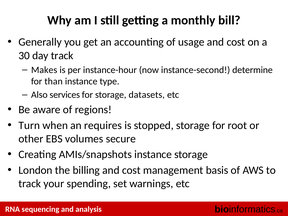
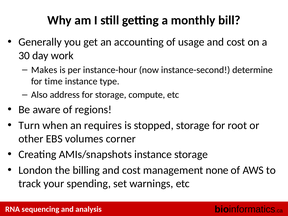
day track: track -> work (62, 56)
than: than -> time (54, 81)
services: services -> address (65, 95)
datasets: datasets -> compute (147, 95)
secure: secure -> corner (121, 139)
basis: basis -> none (217, 170)
